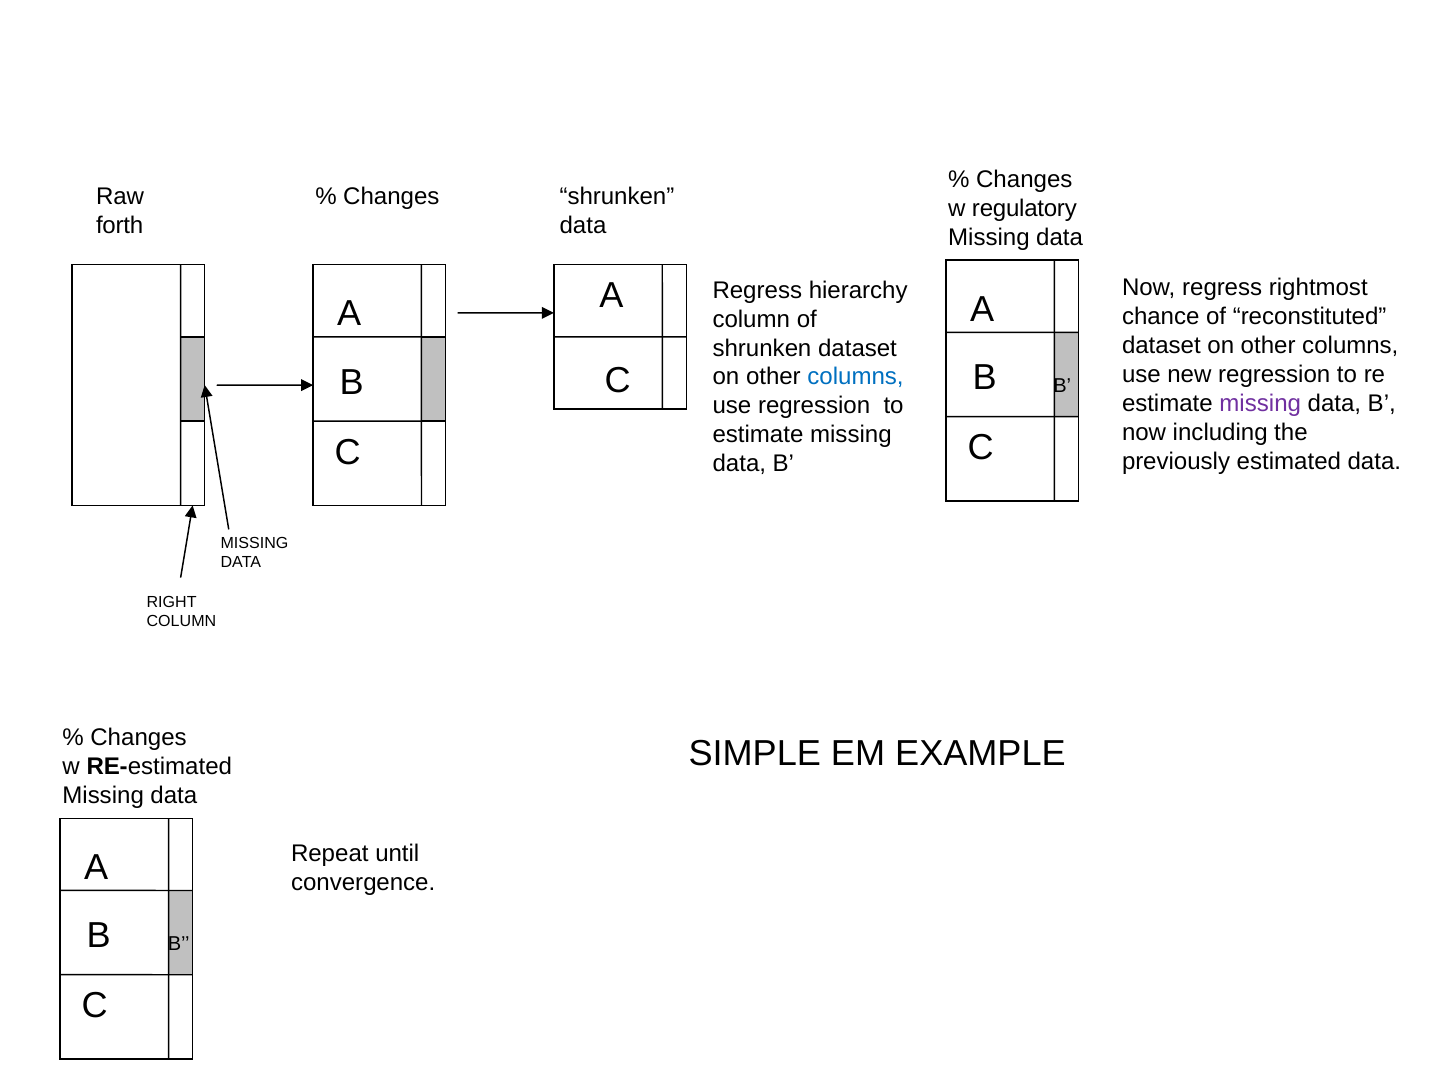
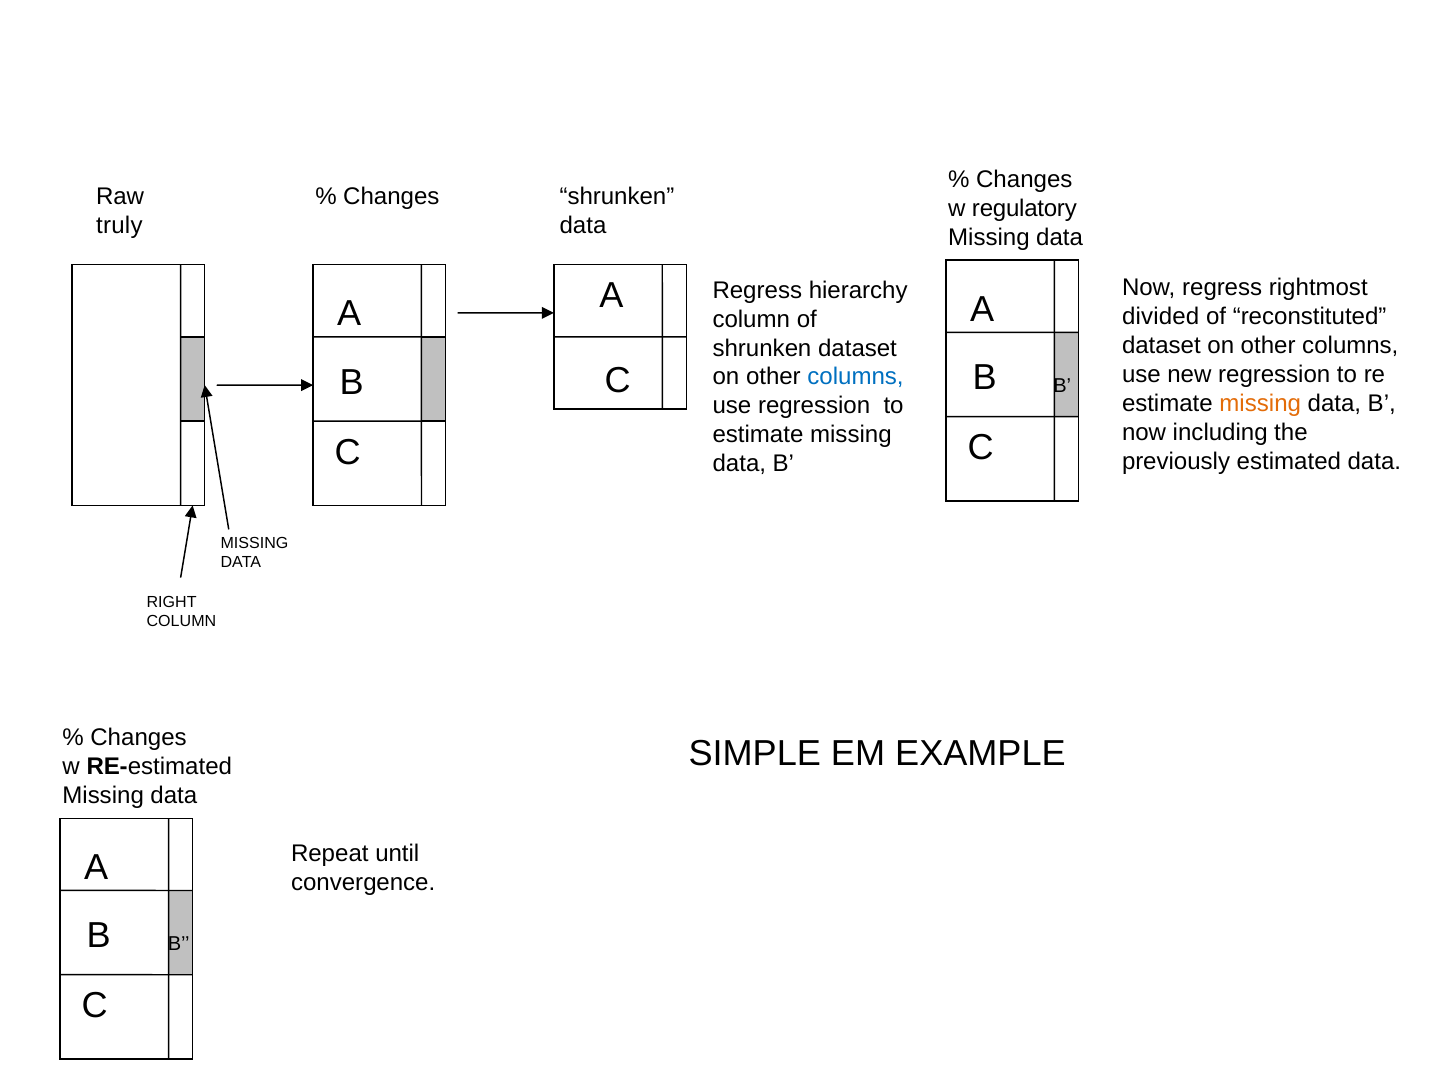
forth: forth -> truly (119, 226)
chance: chance -> divided (1161, 317)
missing colour: purple -> orange (1260, 404)
